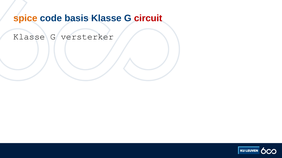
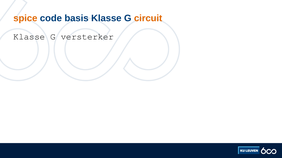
circuit colour: red -> orange (148, 18)
